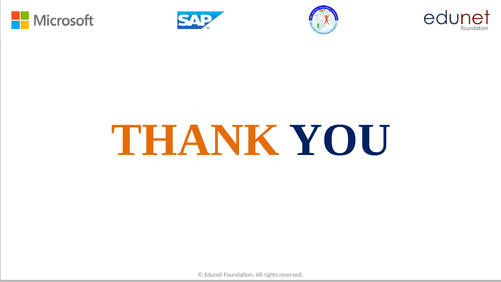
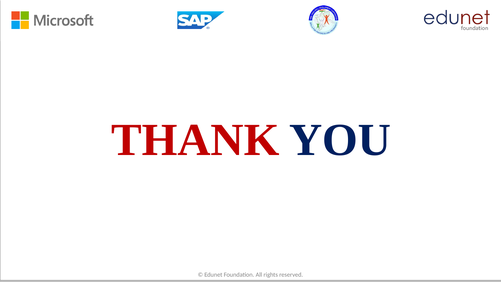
THANK colour: orange -> red (195, 140)
